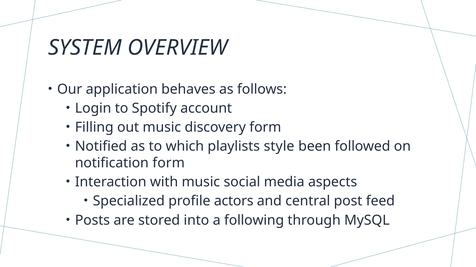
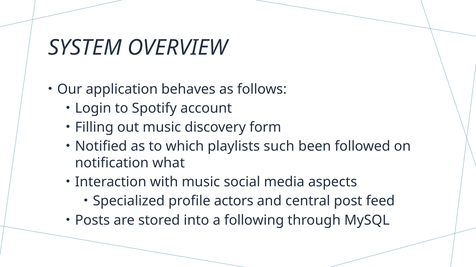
style: style -> such (279, 147)
notification form: form -> what (169, 163)
